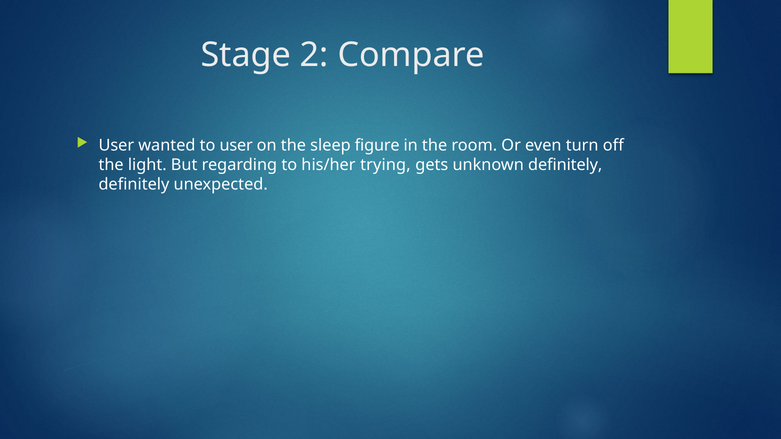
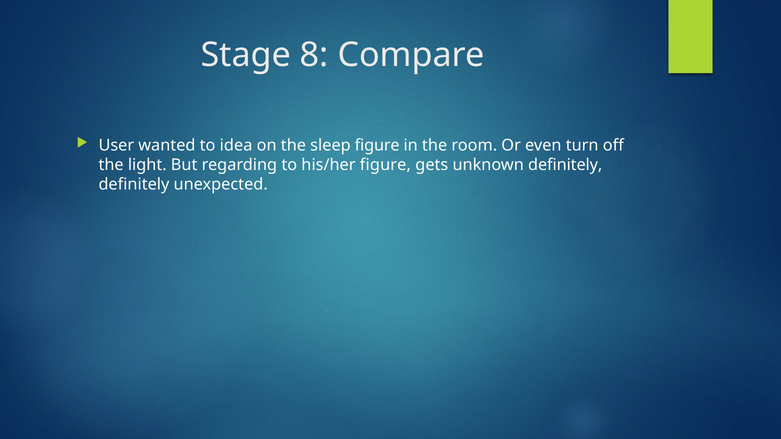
2: 2 -> 8 (314, 55)
to user: user -> idea (236, 145)
his/her trying: trying -> figure (385, 165)
